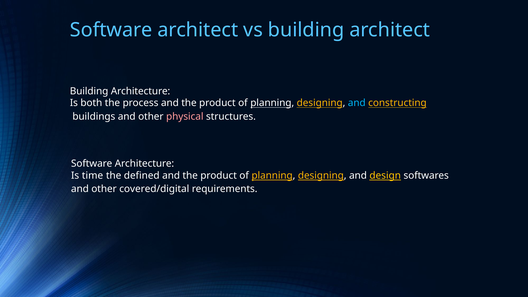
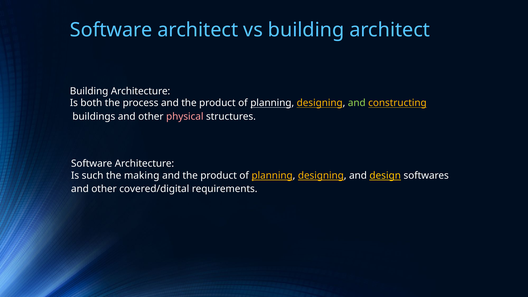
and colour: light blue -> light green (357, 103)
time: time -> such (93, 176)
defined: defined -> making (142, 176)
